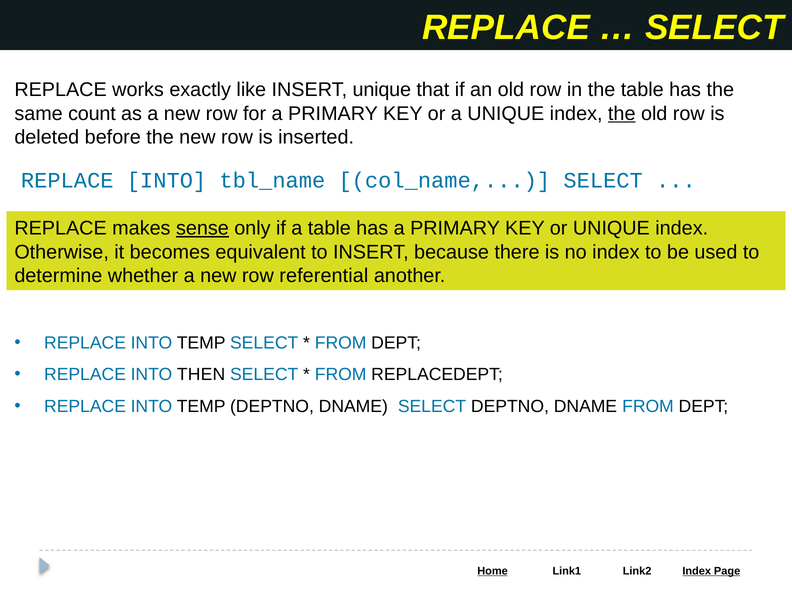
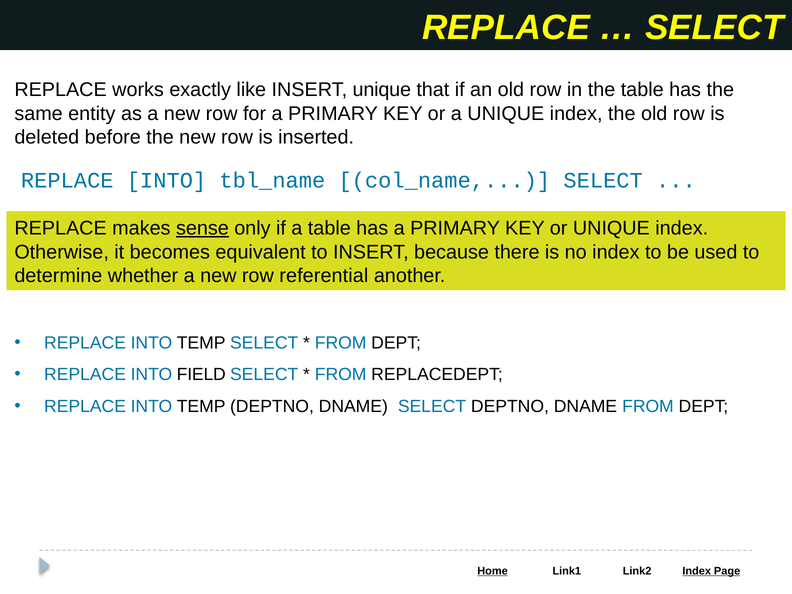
count: count -> entity (92, 113)
the underline: present -> none (622, 113)
THEN: THEN -> FIELD (201, 375)
